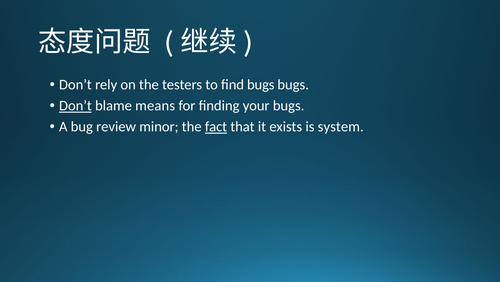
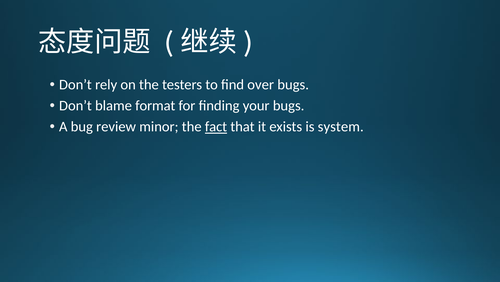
find bugs: bugs -> over (261, 85)
Don’t underline: present -> none (75, 106)
means: means -> format (155, 106)
